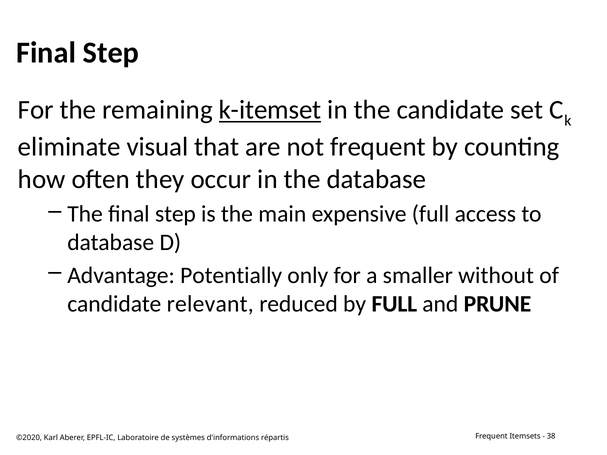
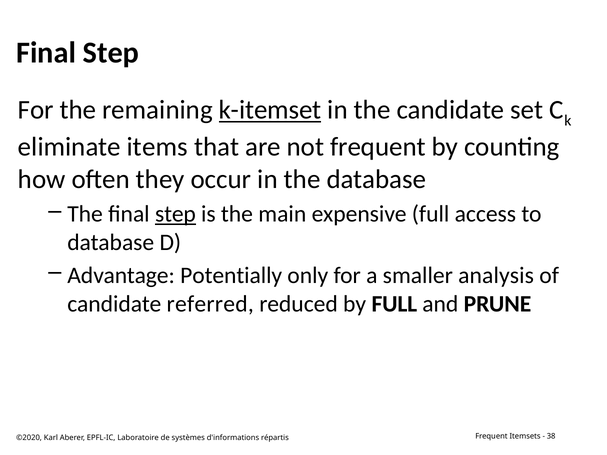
visual: visual -> items (157, 147)
step underline: none -> present (175, 214)
without: without -> analysis (496, 276)
relevant: relevant -> referred (210, 304)
